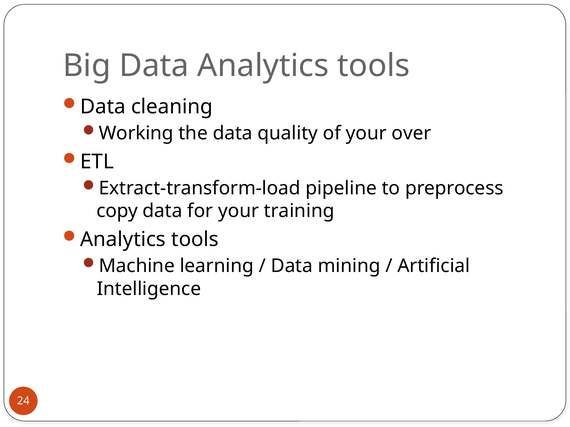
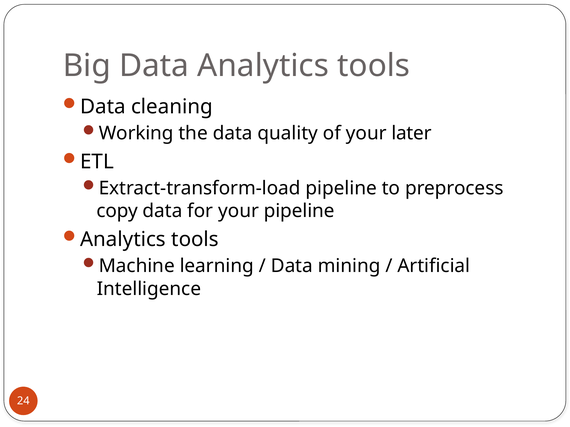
over: over -> later (412, 133)
your training: training -> pipeline (299, 211)
